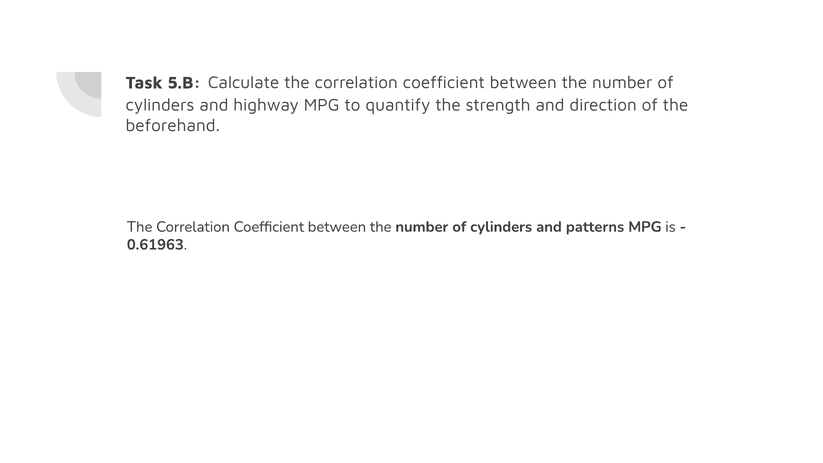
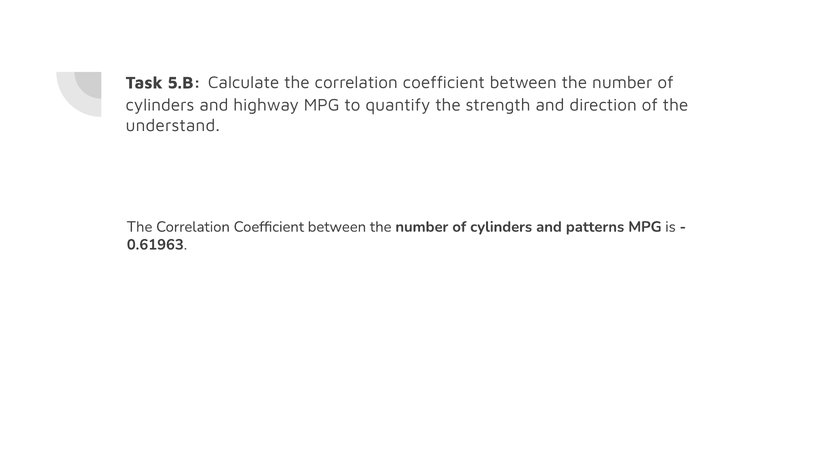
beforehand: beforehand -> understand (173, 126)
